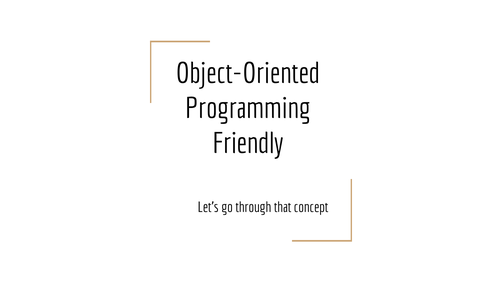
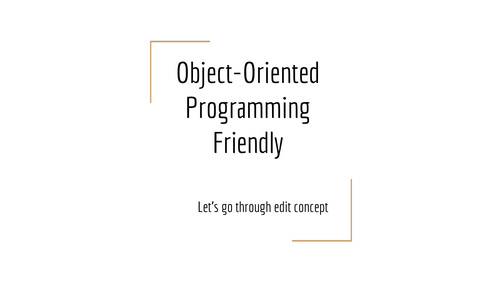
that: that -> edit (283, 208)
